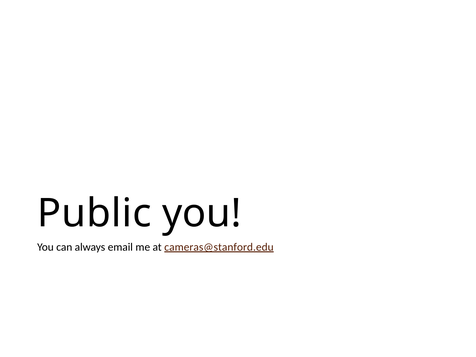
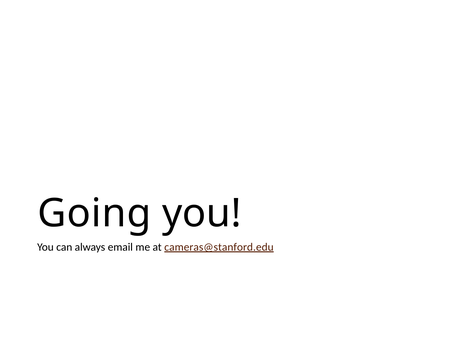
Public: Public -> Going (94, 213)
